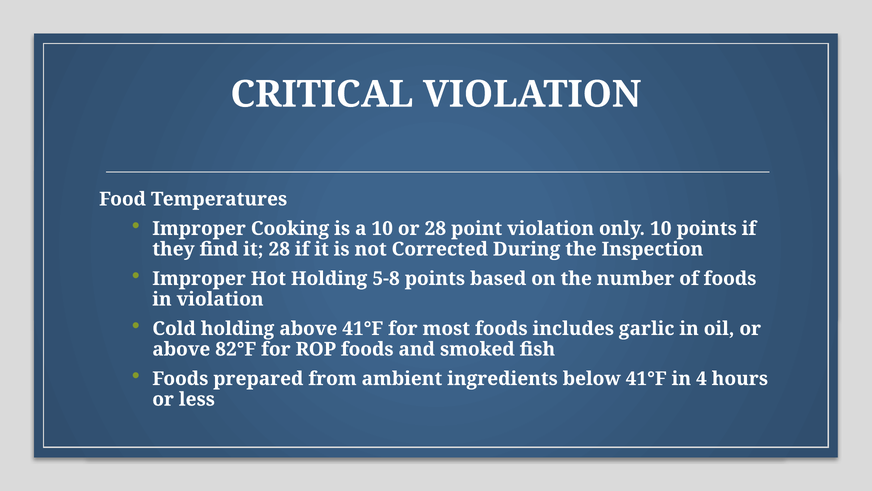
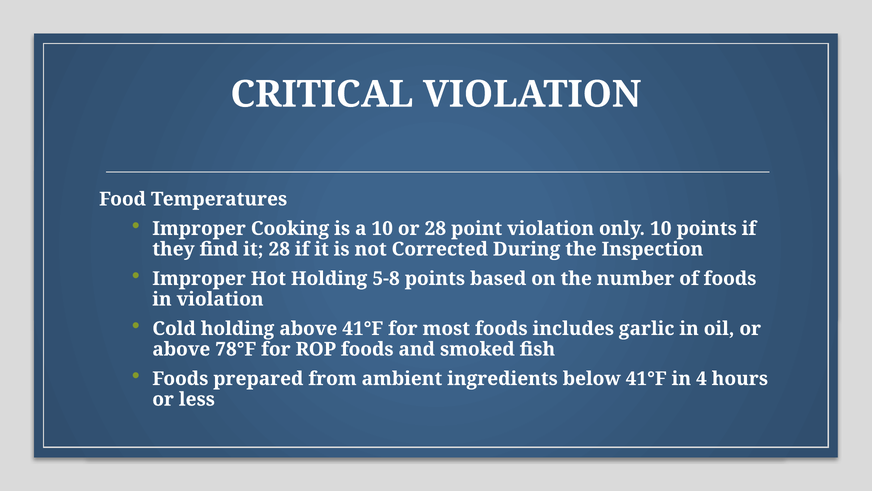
82°F: 82°F -> 78°F (236, 349)
